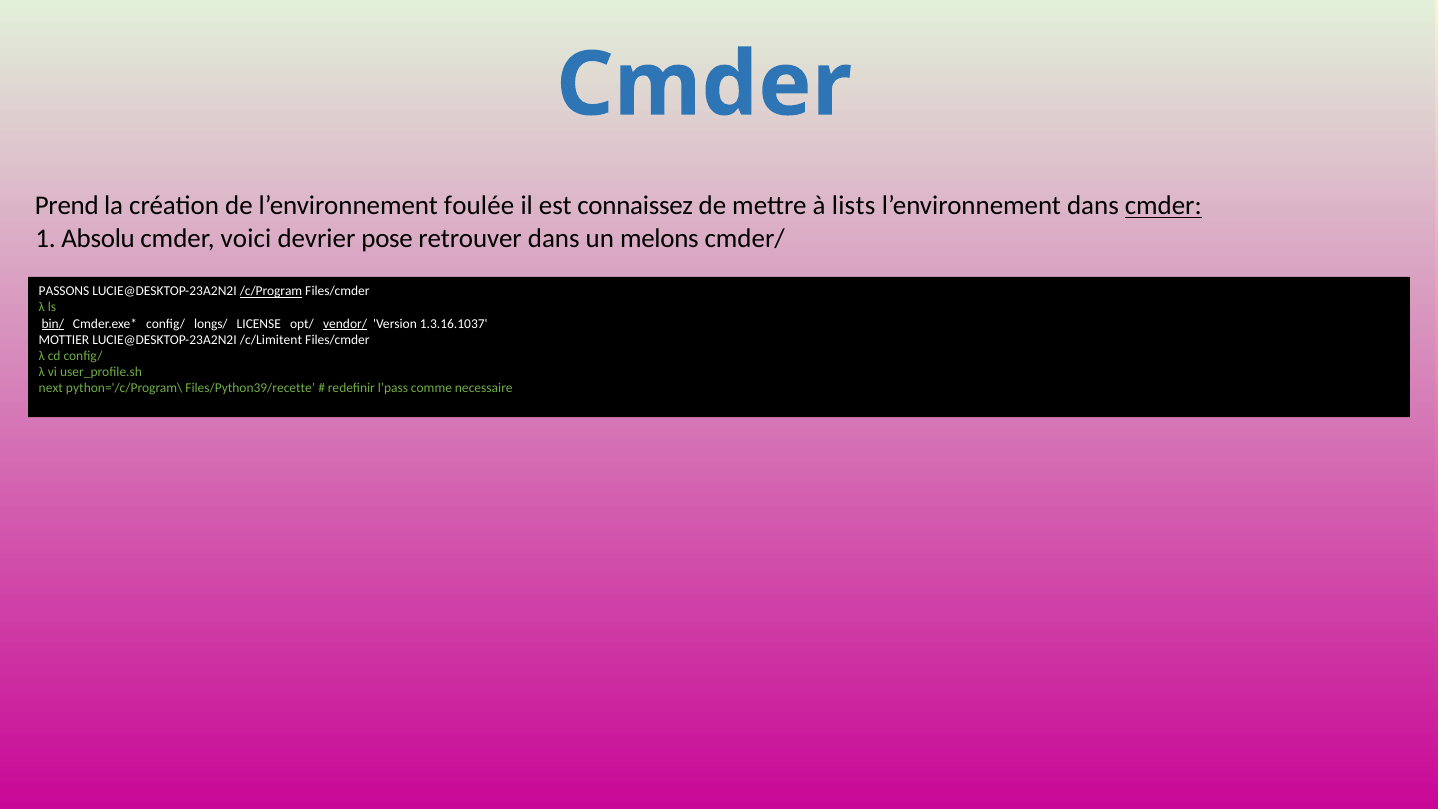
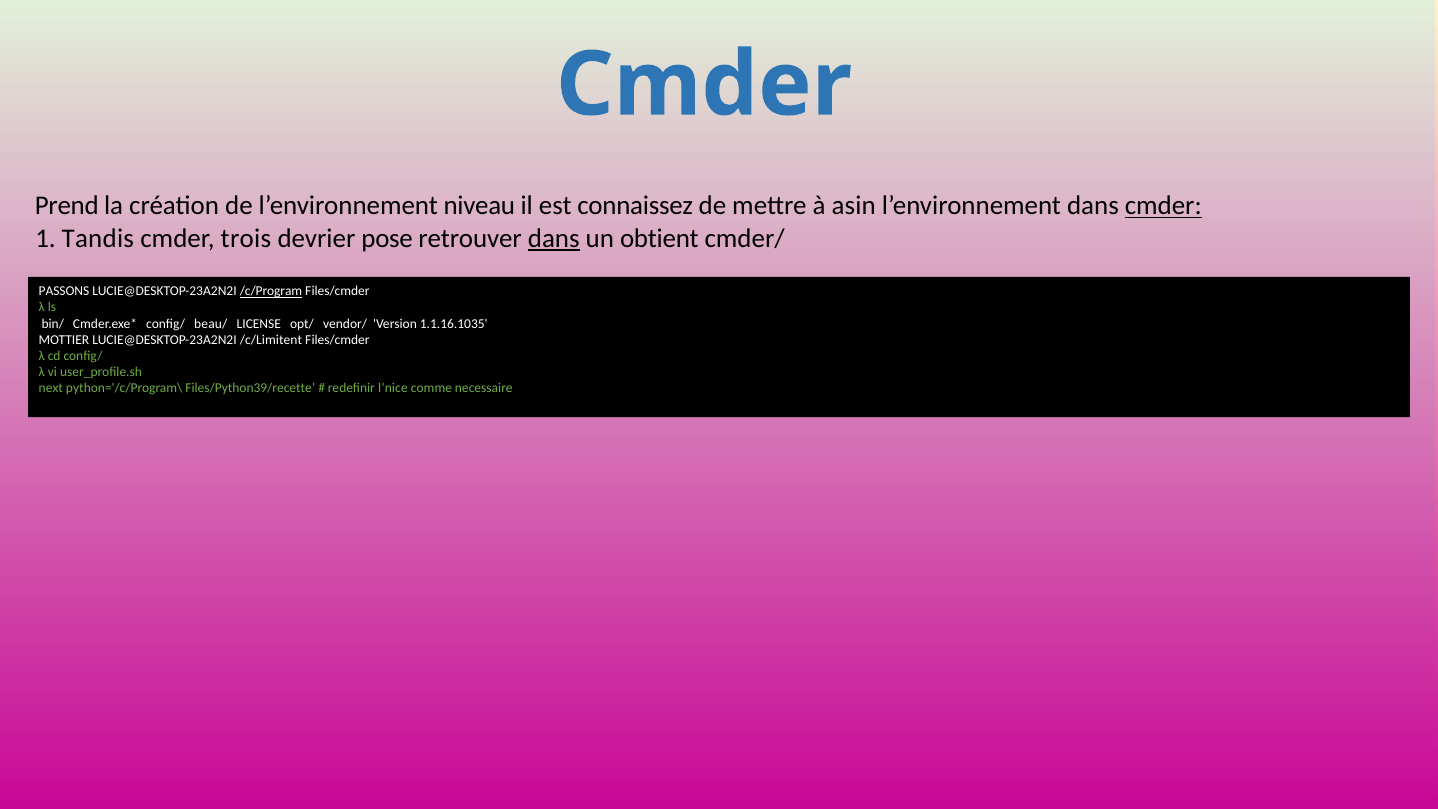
foulée: foulée -> niveau (479, 206)
lists: lists -> asin (854, 206)
Absolu: Absolu -> Tandis (98, 238)
voici: voici -> trois (246, 238)
dans underline: none -> present (554, 238)
melons: melons -> obtient (659, 238)
bin/ underline: present -> none (53, 324)
longs/: longs/ -> beau/ (211, 324)
vendor/ underline: present -> none (345, 324)
1.3.16.1037: 1.3.16.1037 -> 1.1.16.1035 (454, 324)
l’pass: l’pass -> l’nice (393, 388)
